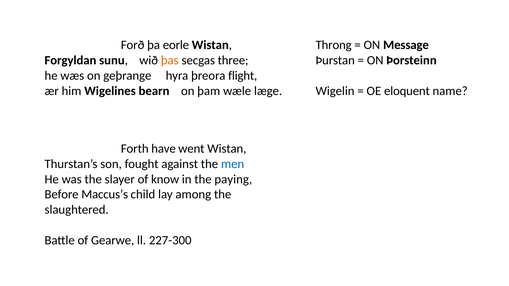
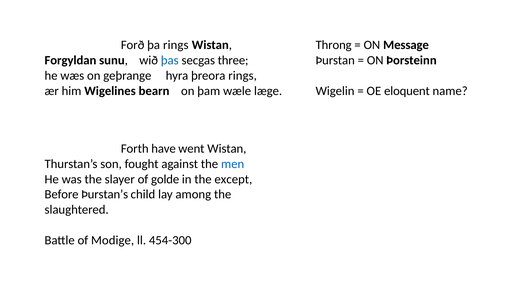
þa eorle: eorle -> rings (176, 45)
þas colour: orange -> blue (170, 60)
þreora flight: flight -> rings (243, 76)
know: know -> golde (165, 179)
paying: paying -> except (233, 179)
Maccus’s: Maccus’s -> Þurstan’s (105, 195)
Gearwe: Gearwe -> Modige (113, 240)
227-300: 227-300 -> 454-300 (170, 240)
